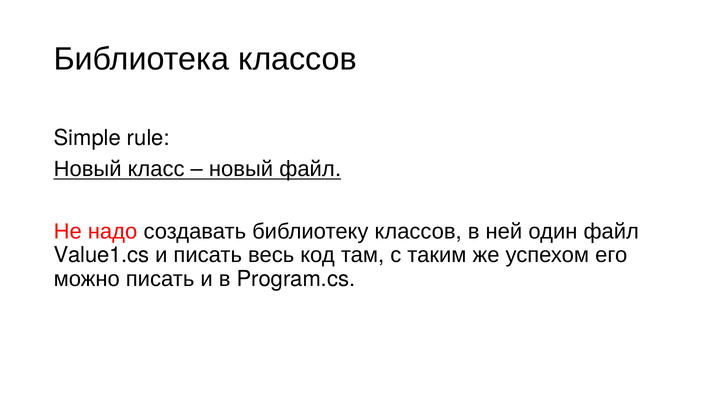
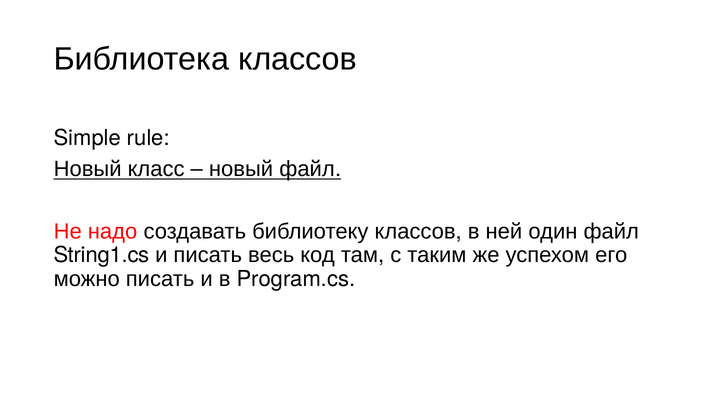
Value1.cs: Value1.cs -> String1.cs (101, 255)
